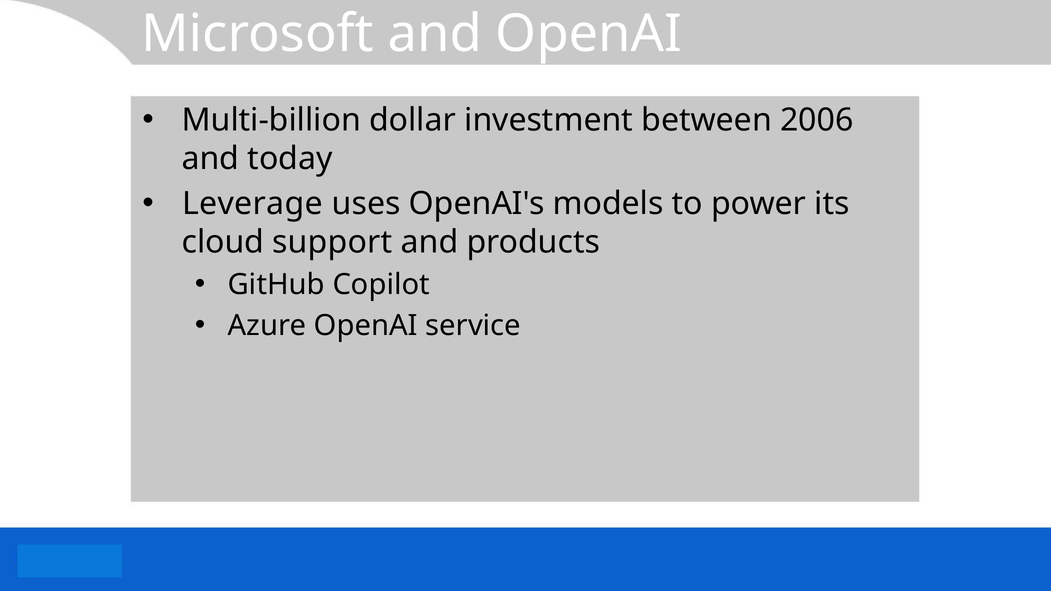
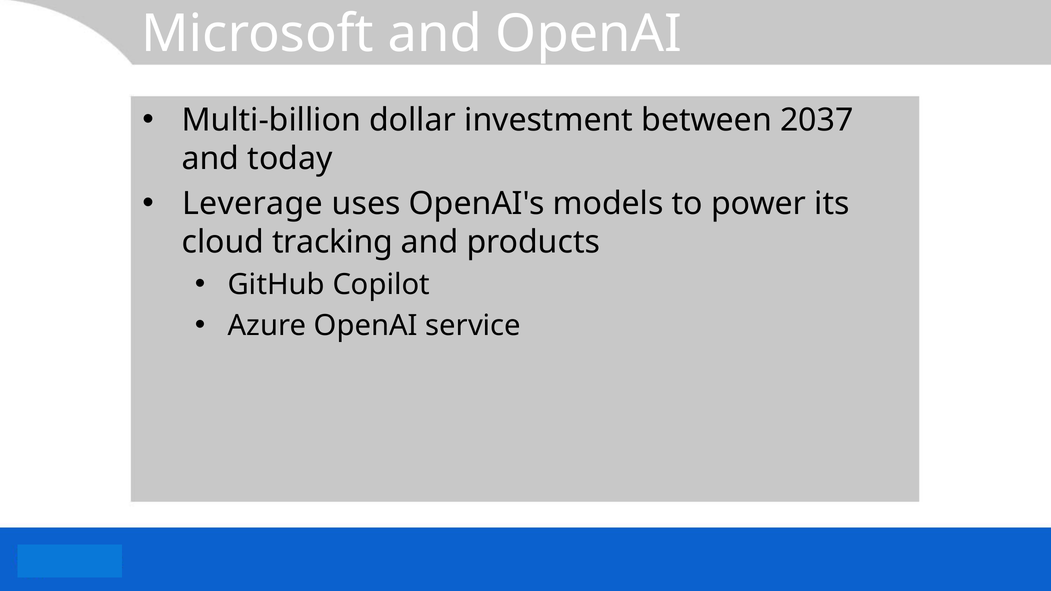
2006: 2006 -> 2037 (817, 120)
support: support -> tracking (333, 242)
